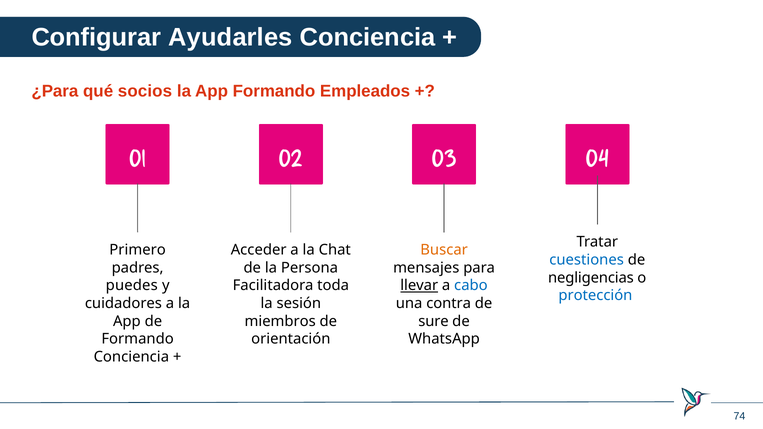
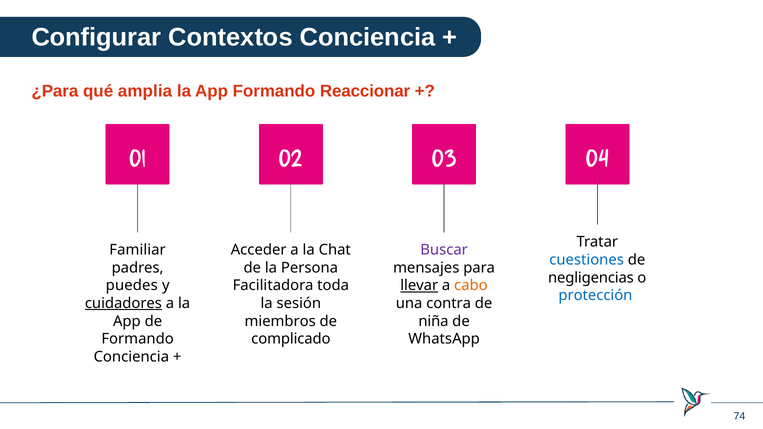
Ayudarles: Ayudarles -> Contextos (230, 37)
socios: socios -> amplia (145, 91)
Empleados: Empleados -> Reaccionar (365, 91)
Primero: Primero -> Familiar (138, 250)
Buscar colour: orange -> purple (444, 250)
cabo colour: blue -> orange (471, 286)
cuidadores underline: none -> present (123, 303)
sure: sure -> niña (433, 321)
orientación: orientación -> complicado (291, 339)
